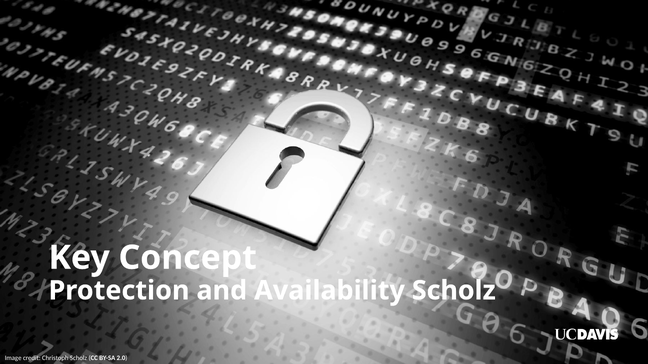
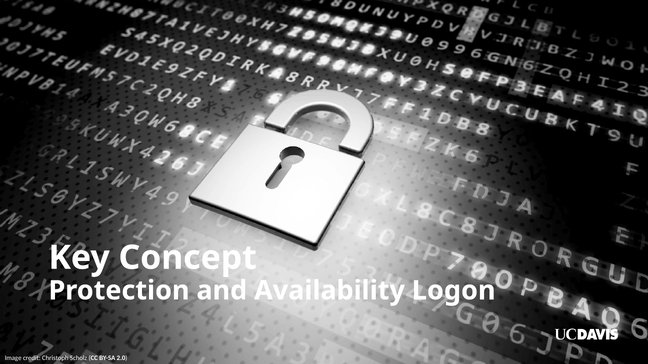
Availability Scholz: Scholz -> Logon (454, 291)
